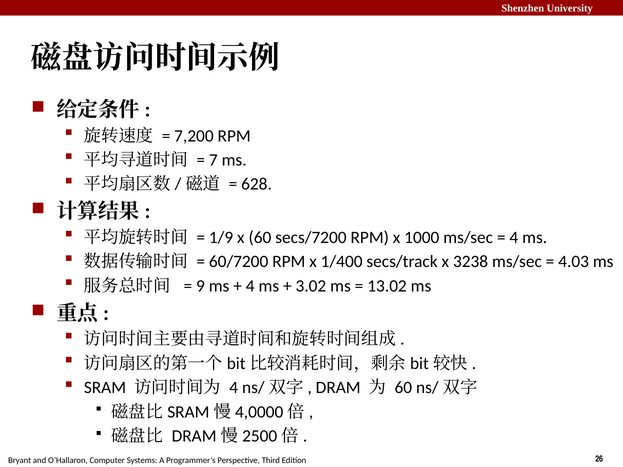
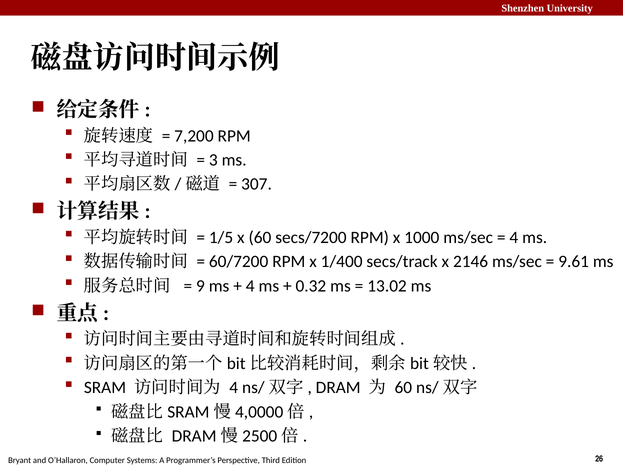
7: 7 -> 3 (213, 160)
628: 628 -> 307 (257, 184)
1/9: 1/9 -> 1/5 (221, 238)
3238: 3238 -> 2146 (471, 262)
4.03: 4.03 -> 9.61 (574, 262)
3.02: 3.02 -> 0.32 (311, 286)
